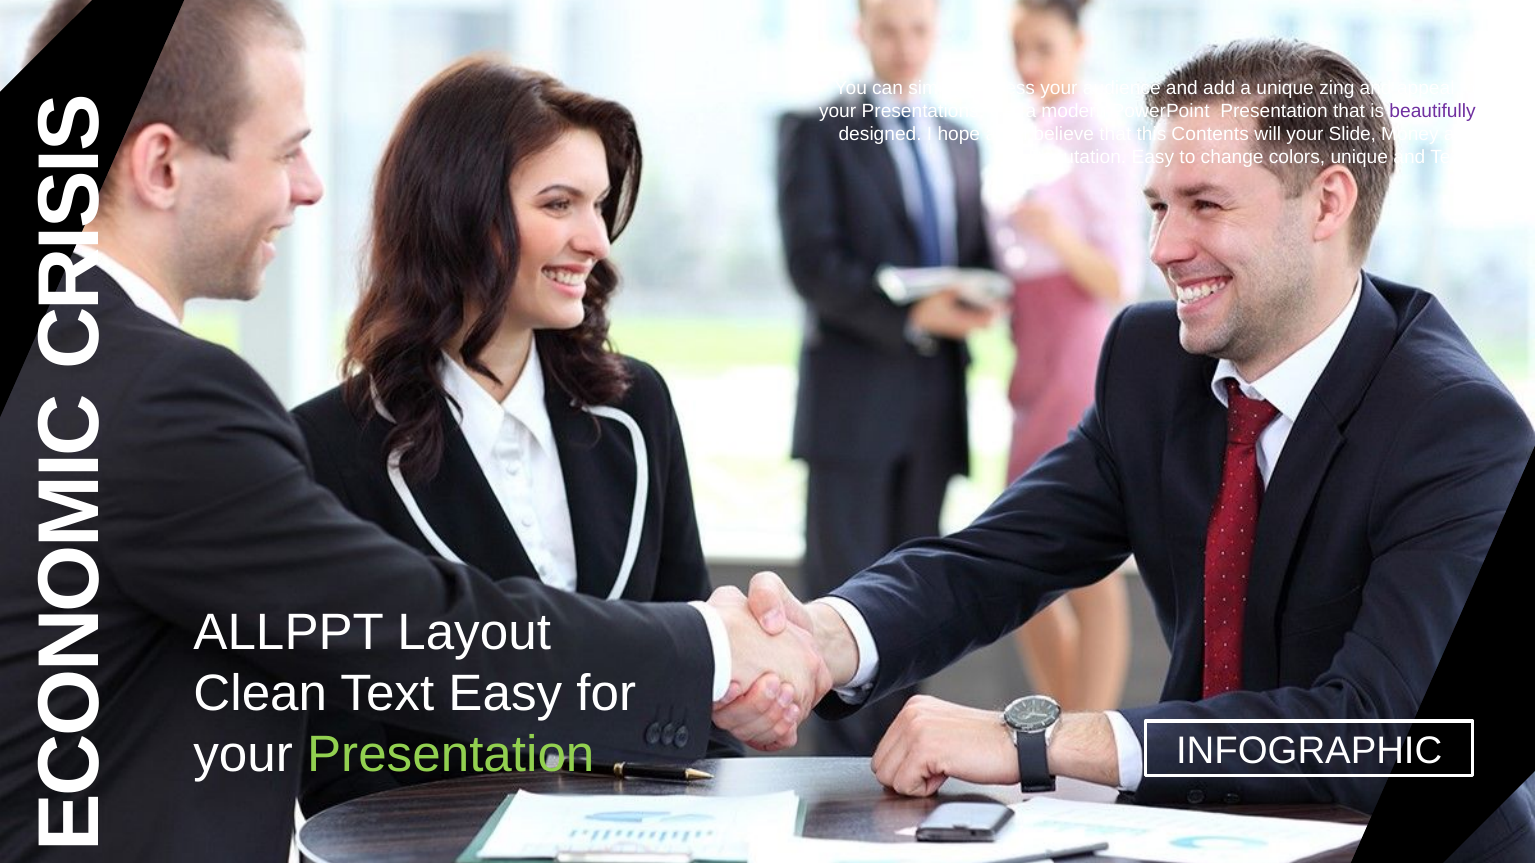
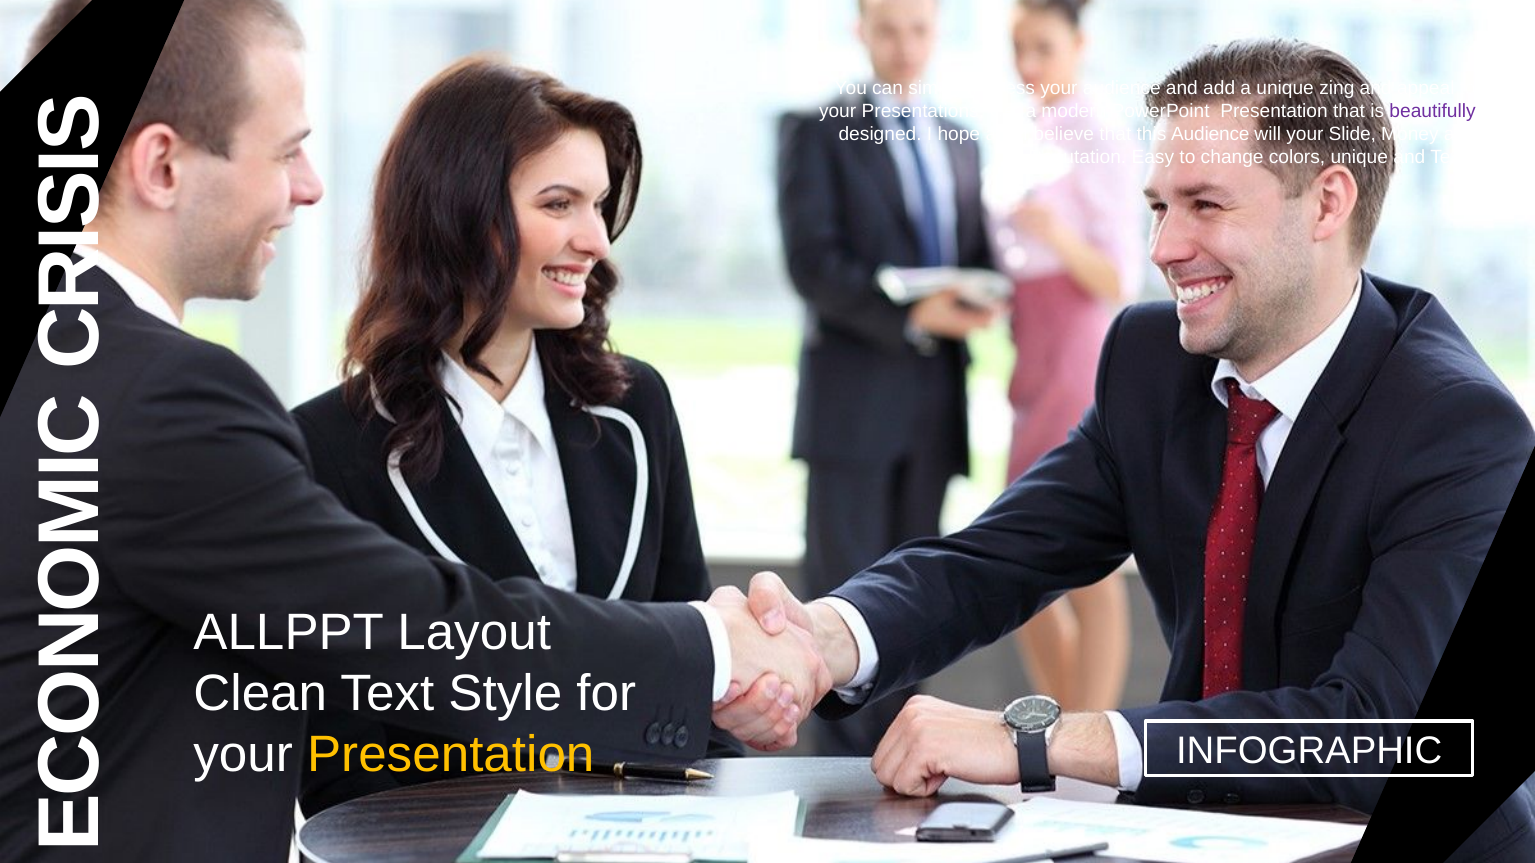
this Contents: Contents -> Audience (1210, 134)
Text Easy: Easy -> Style (505, 694)
Presentation colour: light green -> yellow (451, 755)
